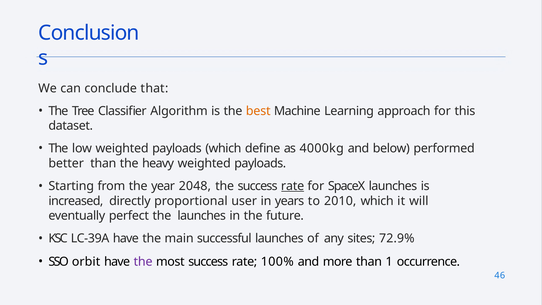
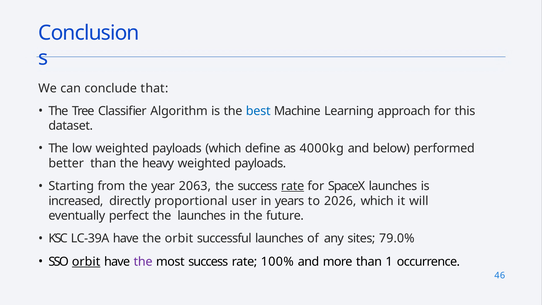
best colour: orange -> blue (258, 111)
2048: 2048 -> 2063 (195, 186)
2010: 2010 -> 2026 (340, 201)
the main: main -> orbit (179, 238)
72.9%: 72.9% -> 79.0% (397, 238)
orbit underline: none -> present (86, 262)
